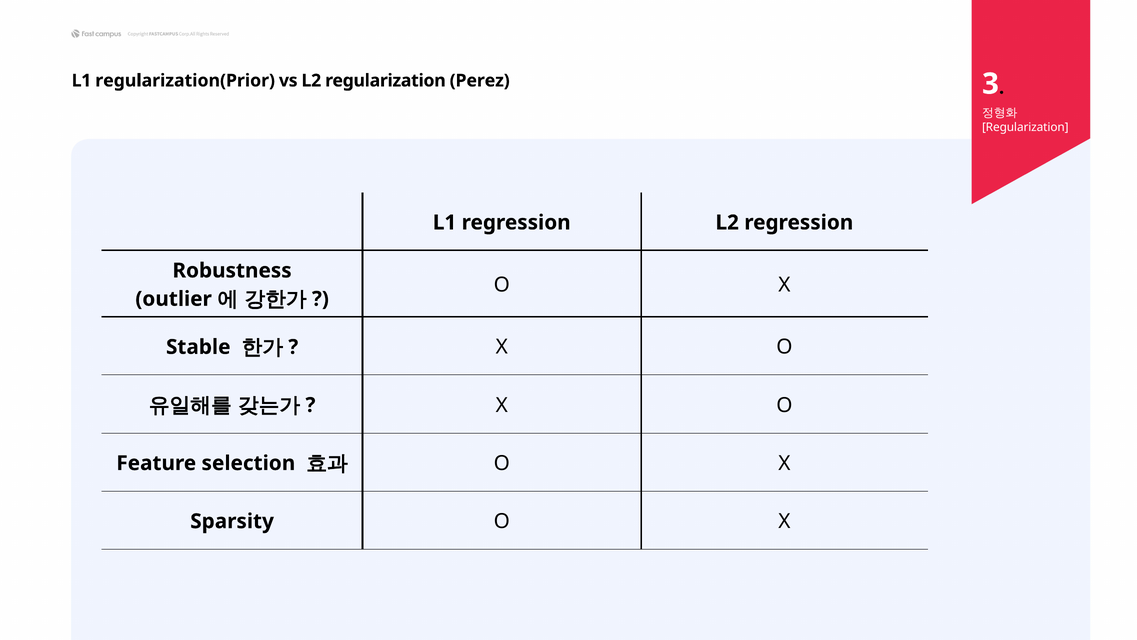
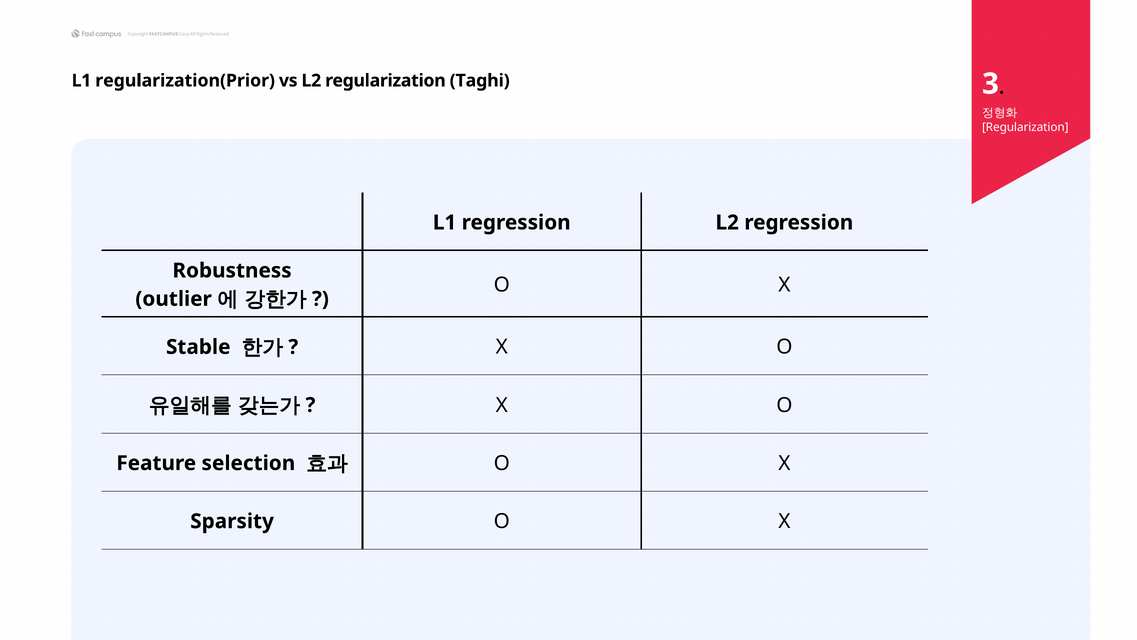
Perez: Perez -> Taghi (480, 81)
